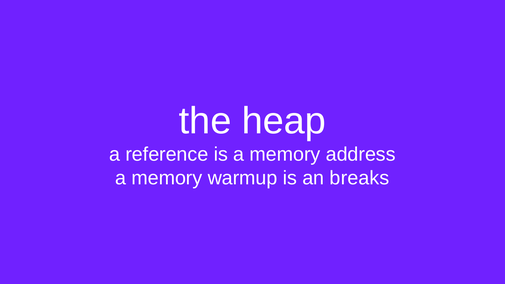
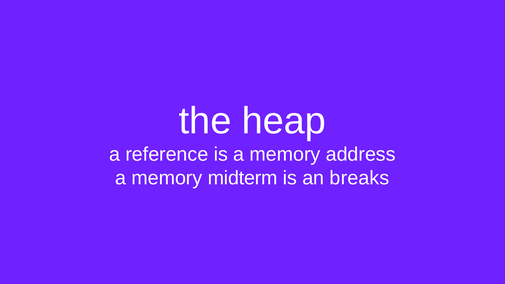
warmup: warmup -> midterm (243, 178)
